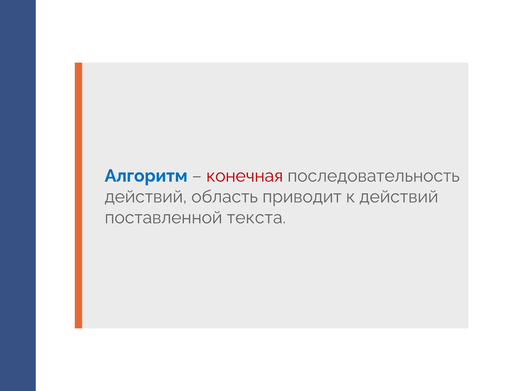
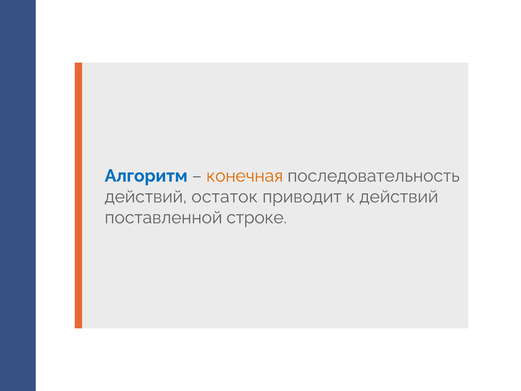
конечная colour: red -> orange (245, 176)
область: область -> остаток (225, 197)
текста: текста -> строке (257, 217)
